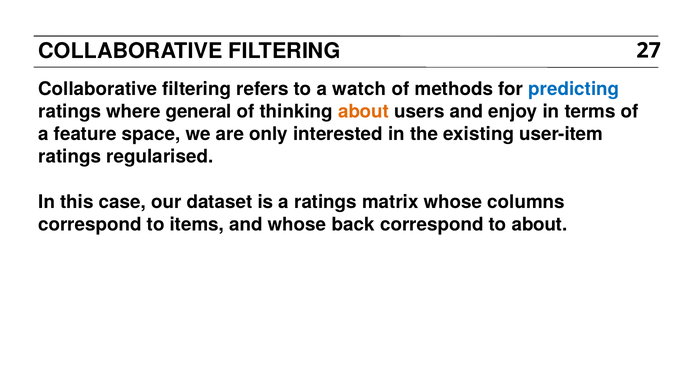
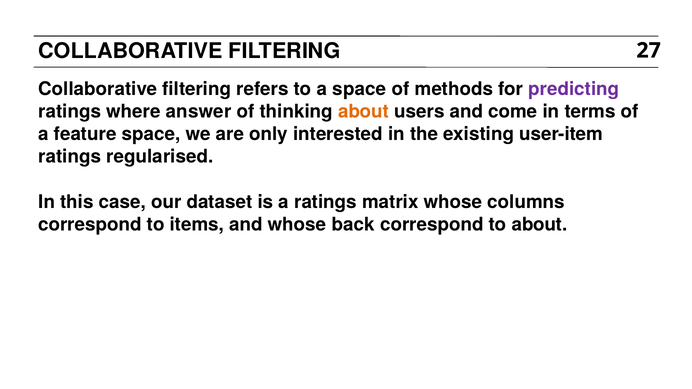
a watch: watch -> space (359, 89)
predicting colour: blue -> purple (574, 89)
general: general -> answer (199, 112)
enjoy: enjoy -> come (513, 112)
